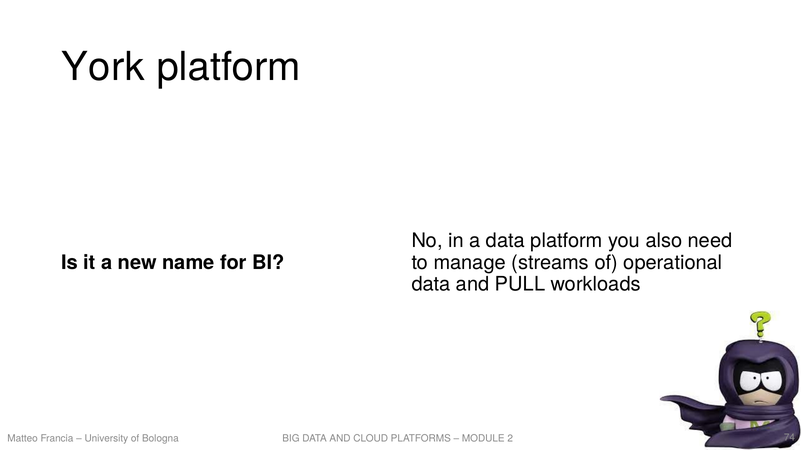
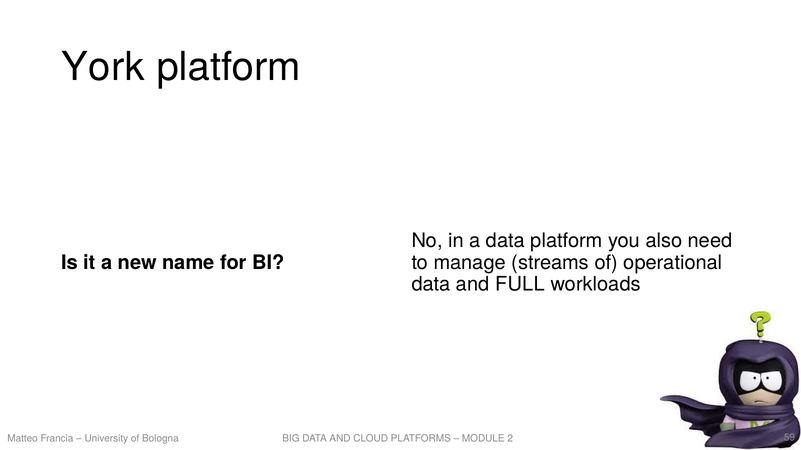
PULL: PULL -> FULL (520, 284)
74: 74 -> 59 (789, 438)
